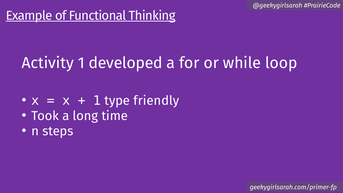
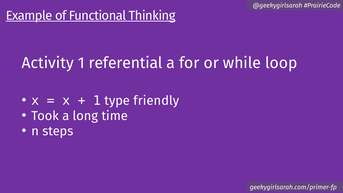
developed: developed -> referential (126, 63)
